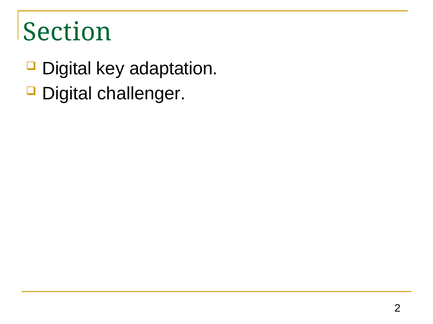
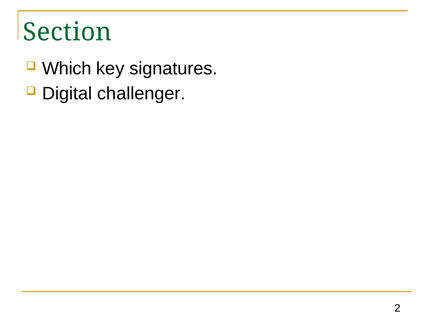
Digital: Digital -> Which (67, 69)
adaptation: adaptation -> signatures (173, 69)
